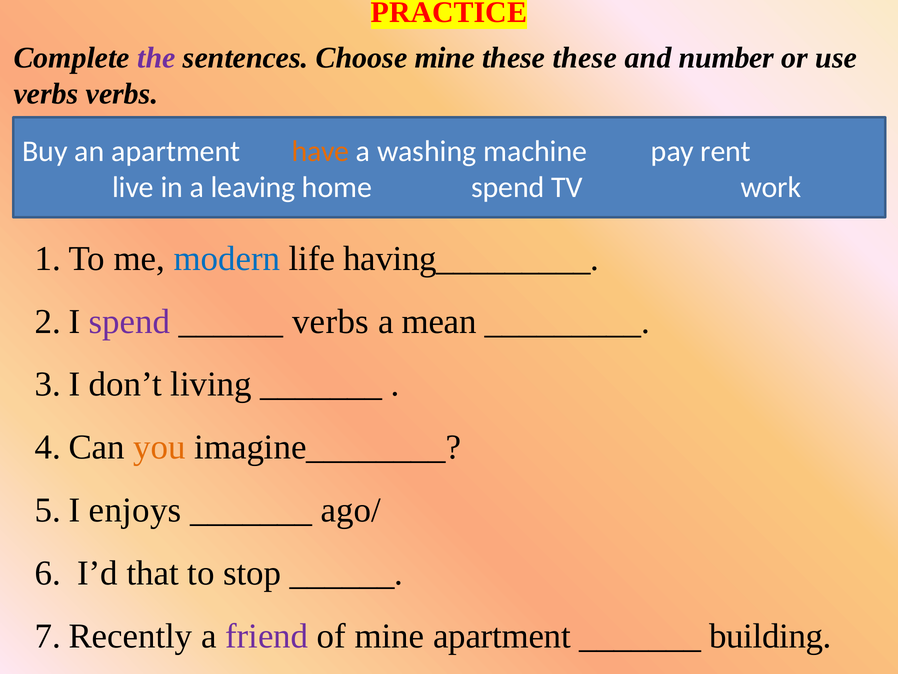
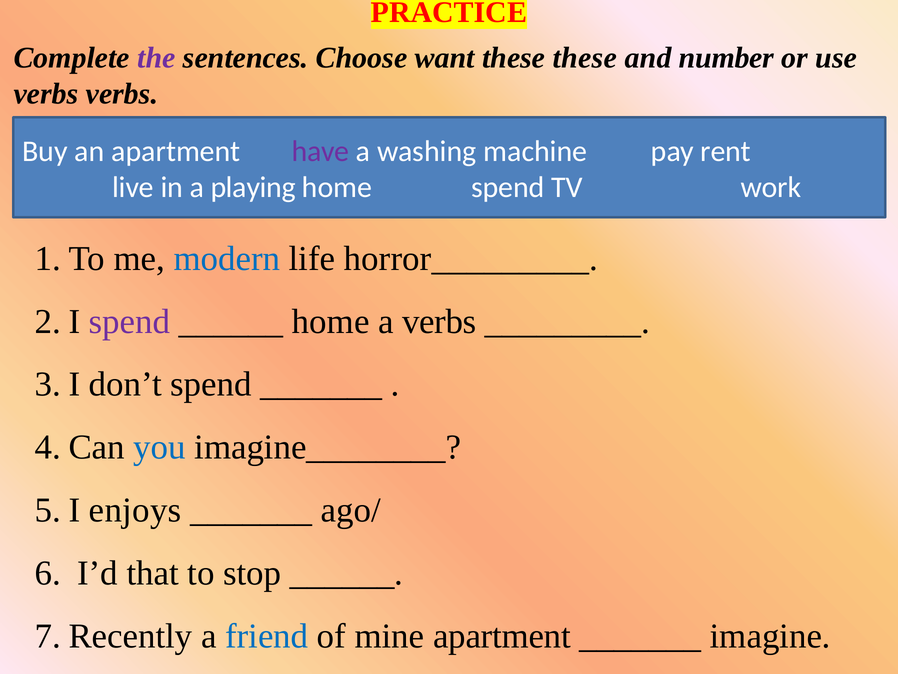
Choose mine: mine -> want (445, 58)
have colour: orange -> purple (320, 151)
leaving: leaving -> playing (253, 187)
having_________: having_________ -> horror_________ (471, 258)
verbs: verbs -> home (331, 321)
a mean: mean -> verbs (439, 321)
don’t living: living -> spend (211, 384)
you colour: orange -> blue (160, 447)
friend colour: purple -> blue (267, 636)
building: building -> imagine (770, 636)
